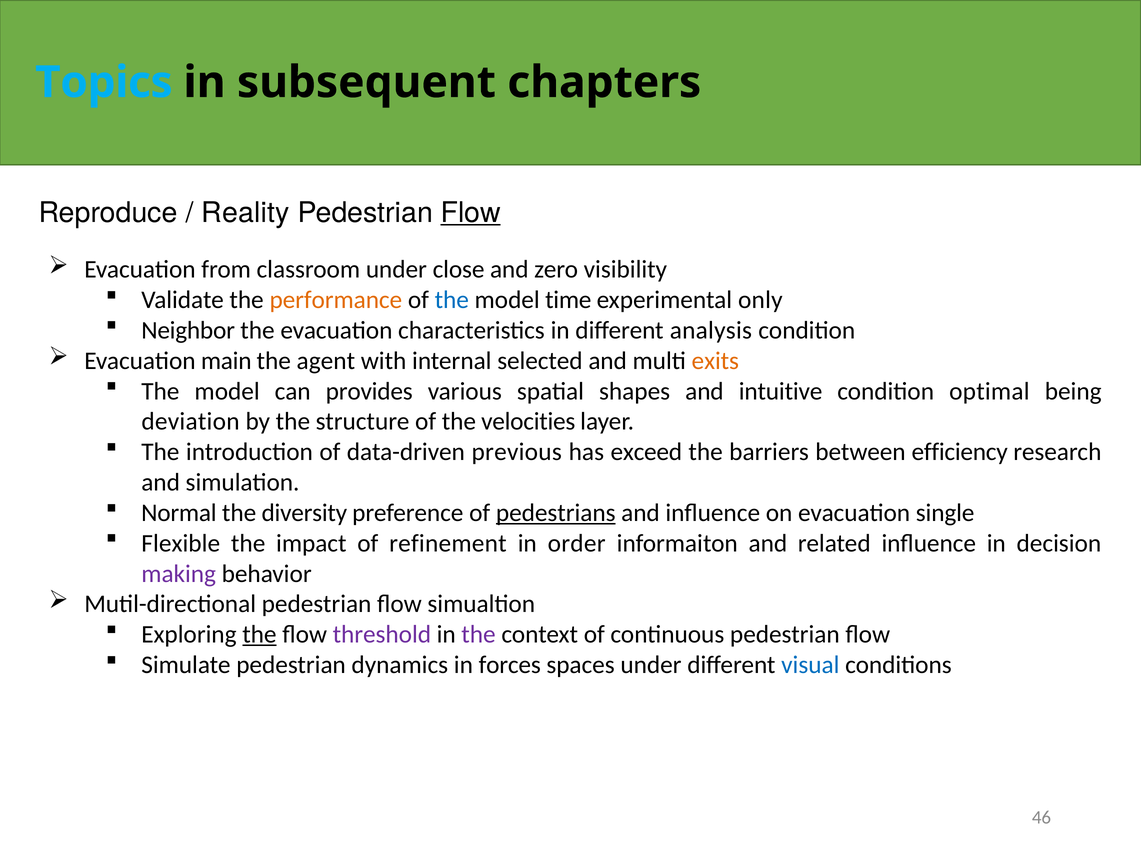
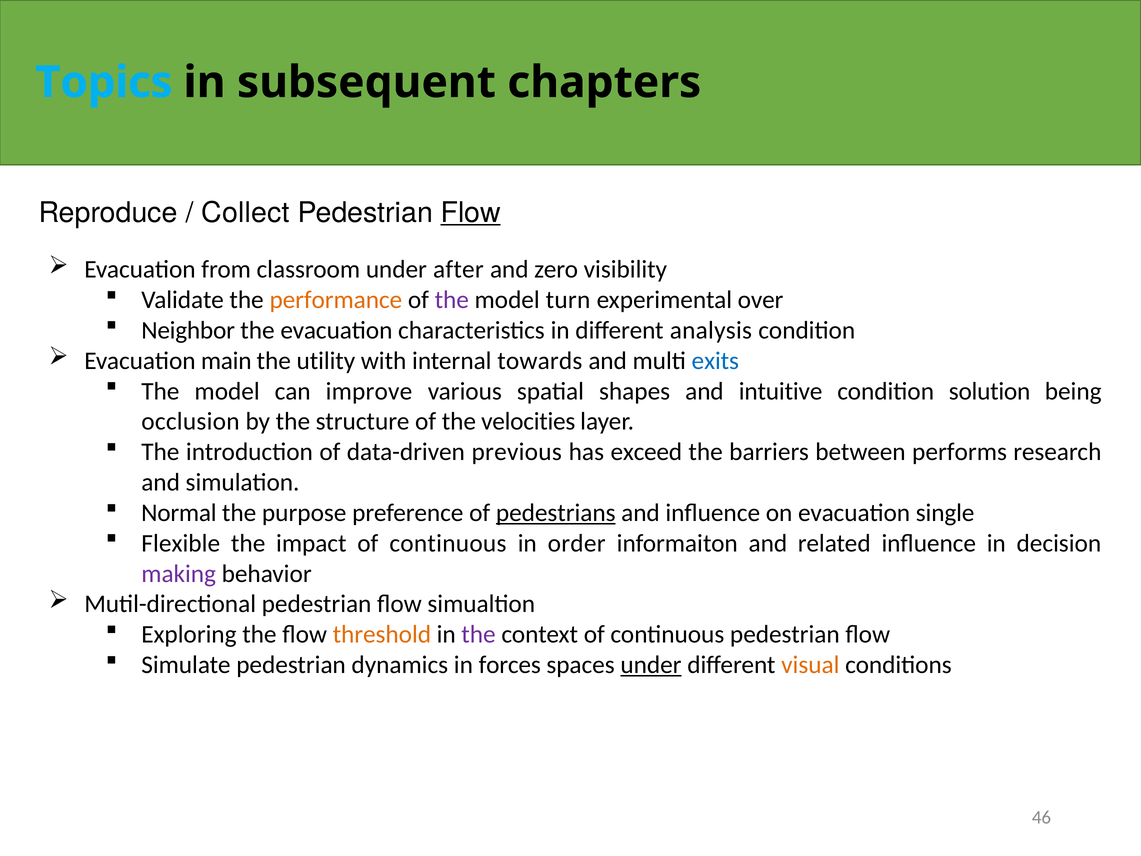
Reality: Reality -> Collect (245, 213)
close: close -> after (458, 269)
the colour: blue -> purple (452, 300)
time: time -> turn (568, 300)
only: only -> over (761, 300)
agent: agent -> utility (326, 361)
selected: selected -> towards (540, 361)
exits colour: orange -> blue (715, 361)
provides: provides -> improve (369, 391)
optimal: optimal -> solution (990, 391)
deviation: deviation -> occlusion (190, 421)
efficiency: efficiency -> performs (960, 452)
diversity: diversity -> purpose (304, 513)
impact of refinement: refinement -> continuous (448, 543)
the underline: present -> none (259, 634)
threshold colour: purple -> orange (382, 634)
under underline: none -> present (651, 665)
visual colour: blue -> orange (810, 665)
